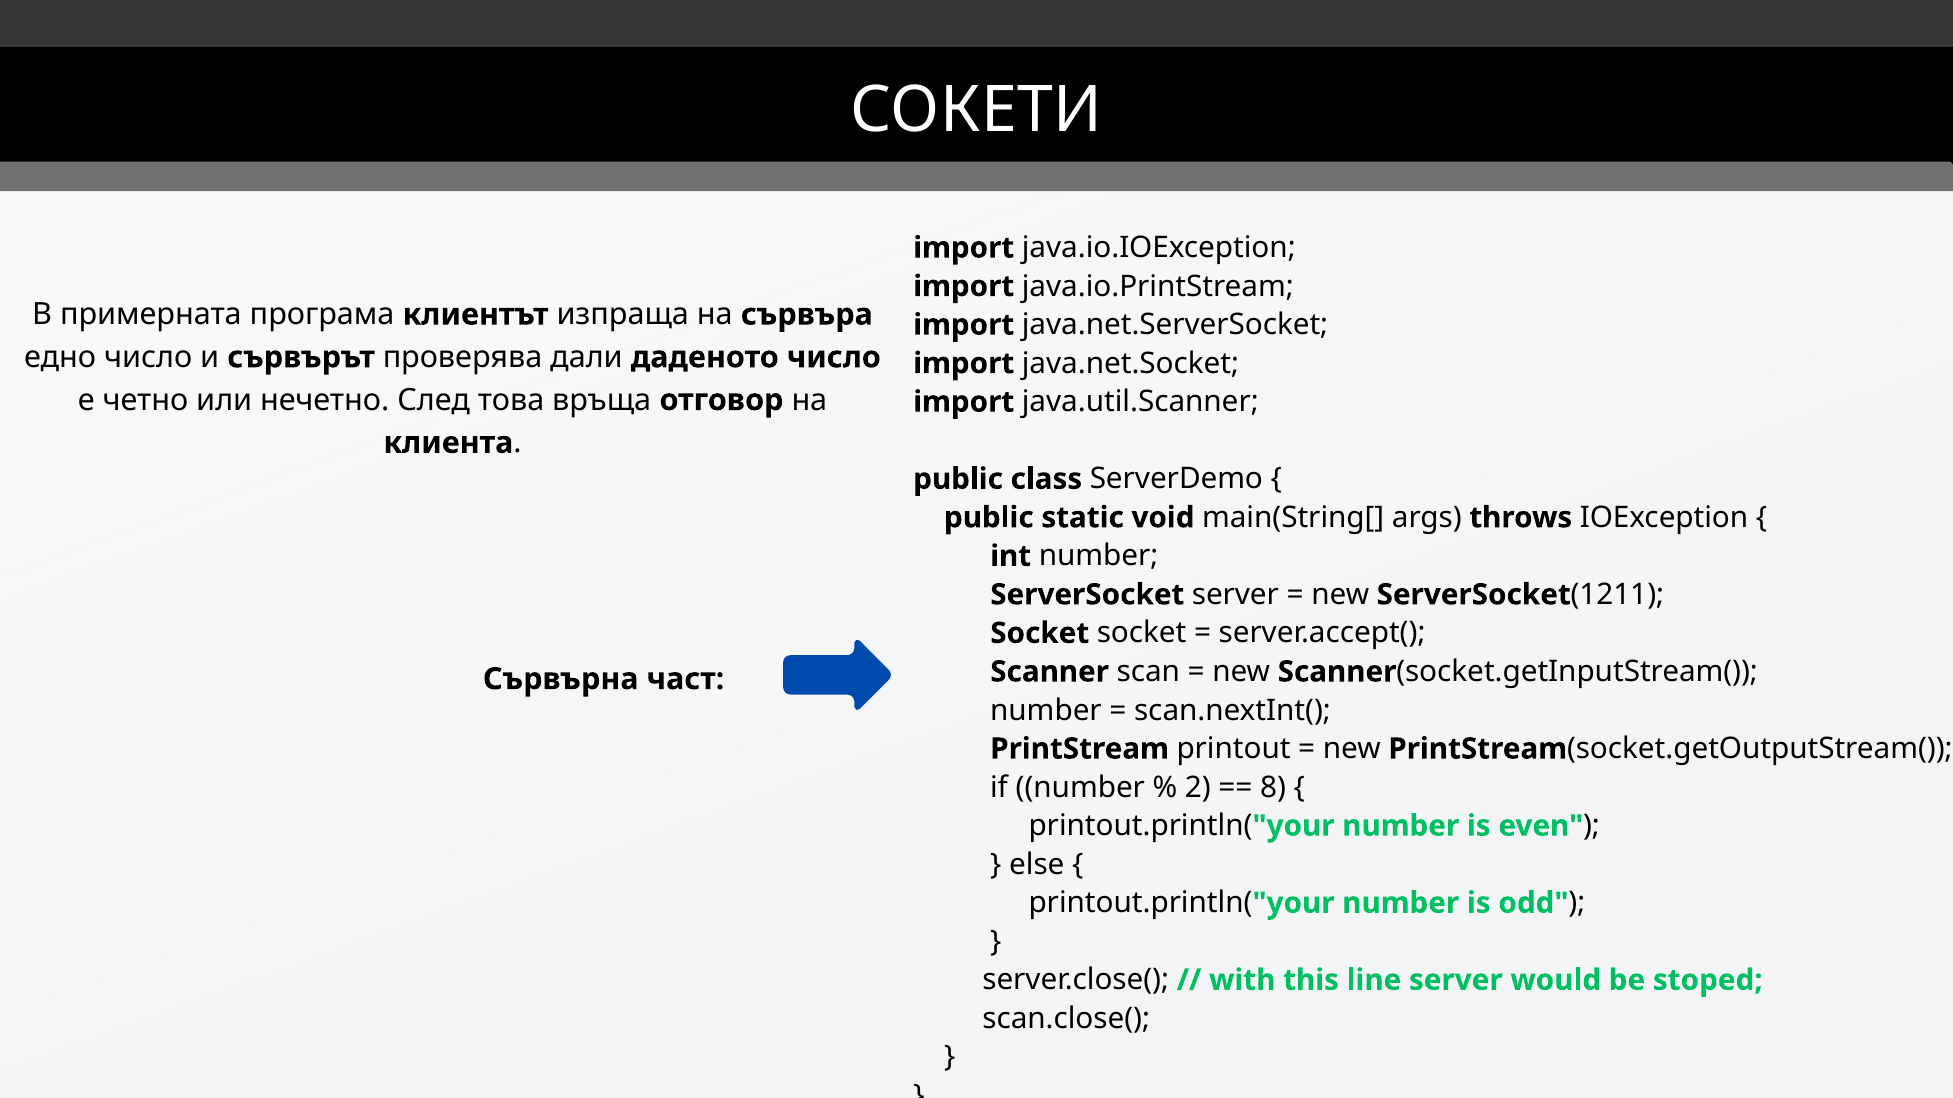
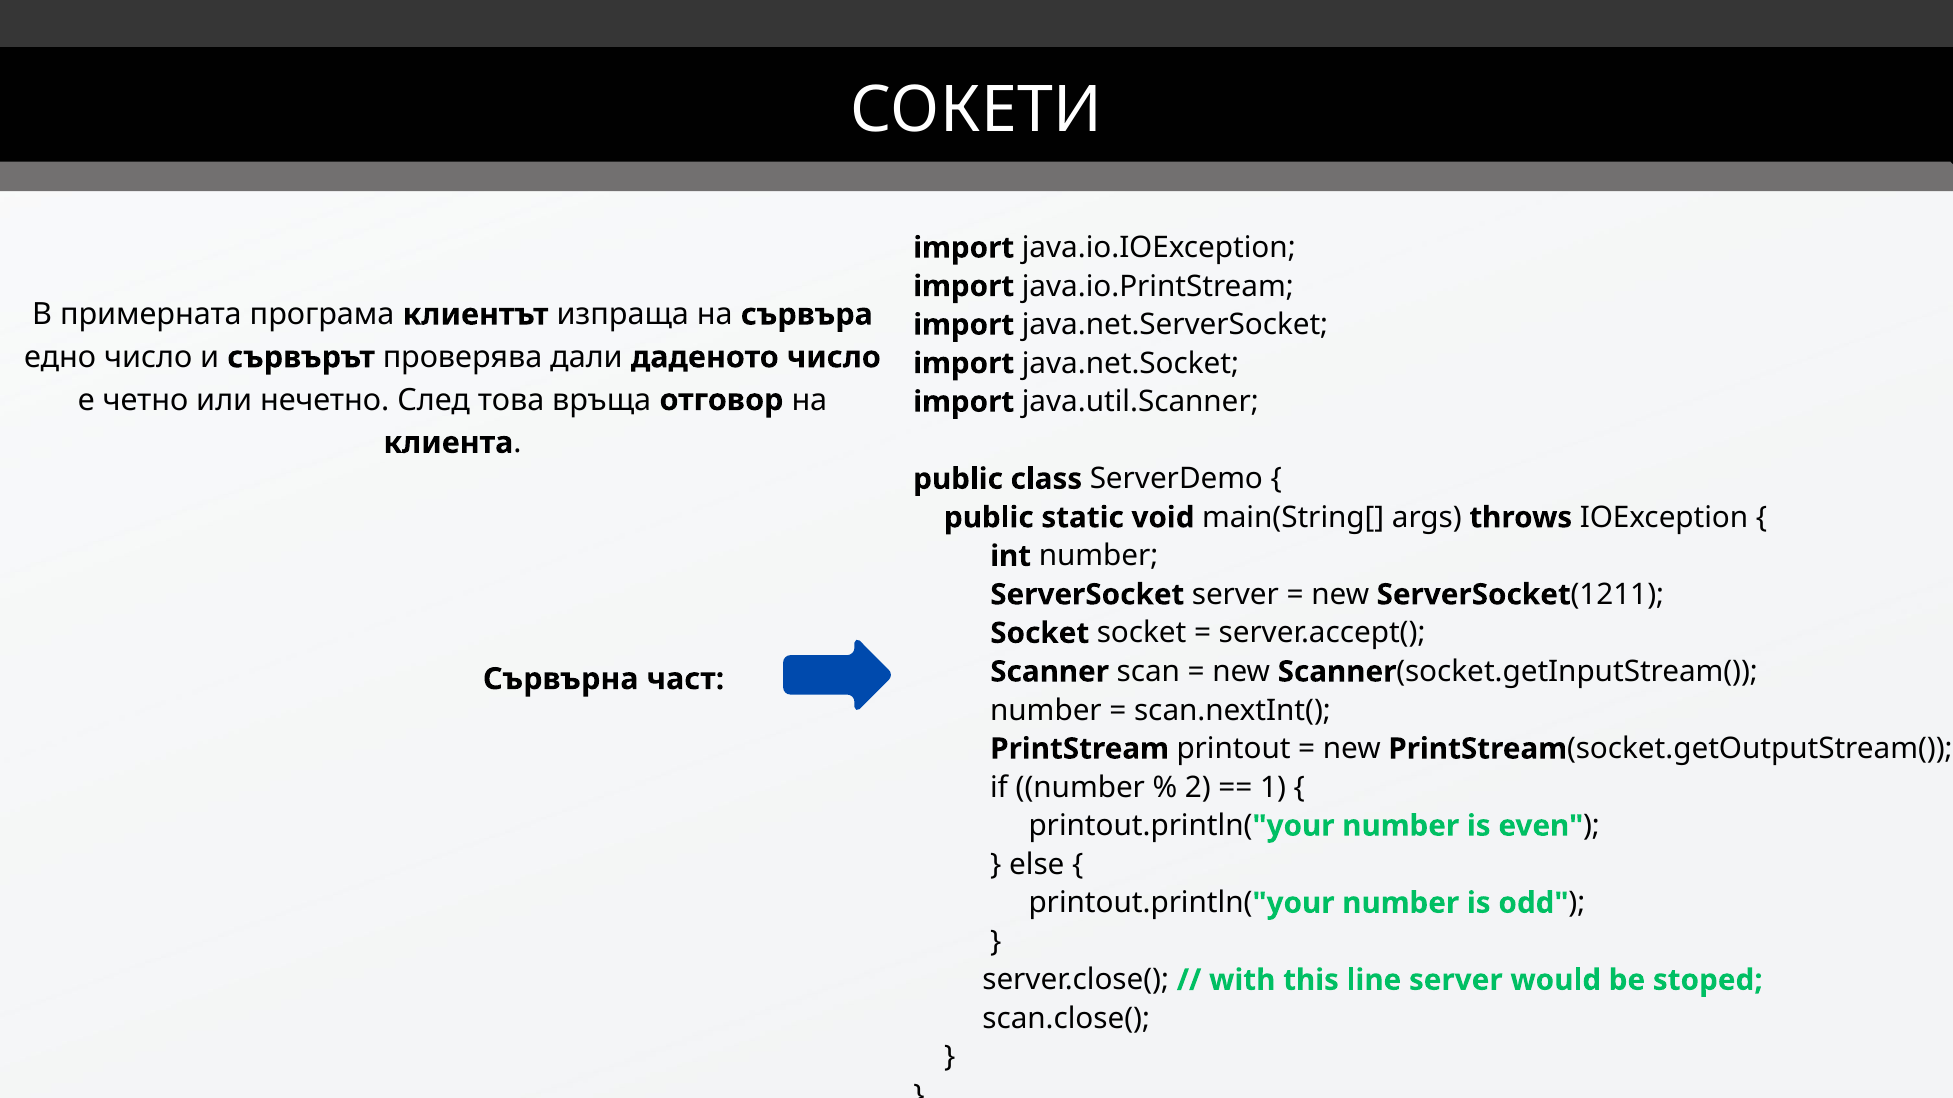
8: 8 -> 1 (1273, 788)
